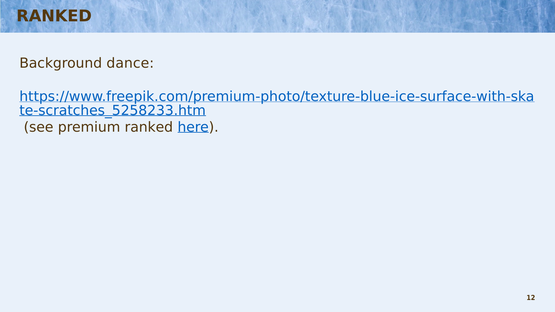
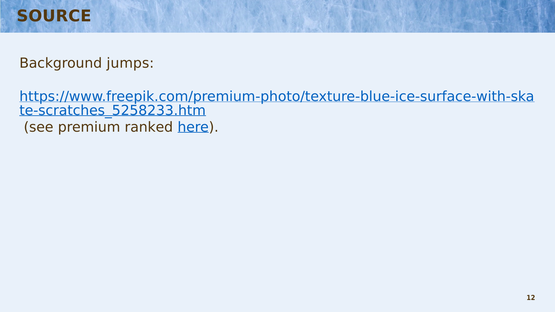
RANKED: RANKED -> SOURCE (54, 16)
dance: dance -> jumps (130, 63)
